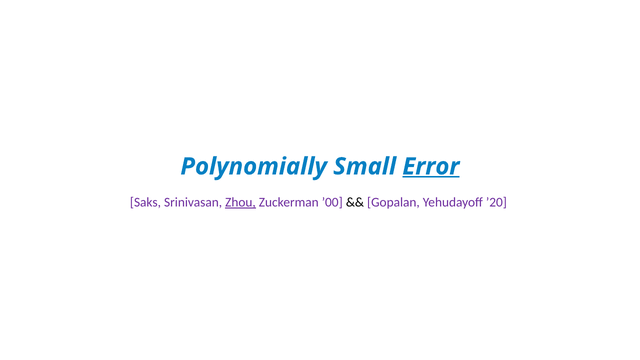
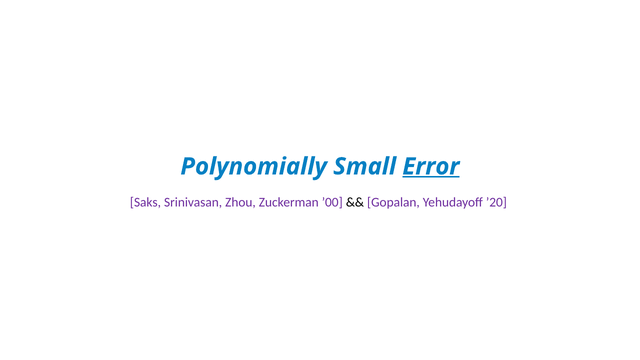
Zhou underline: present -> none (240, 202)
